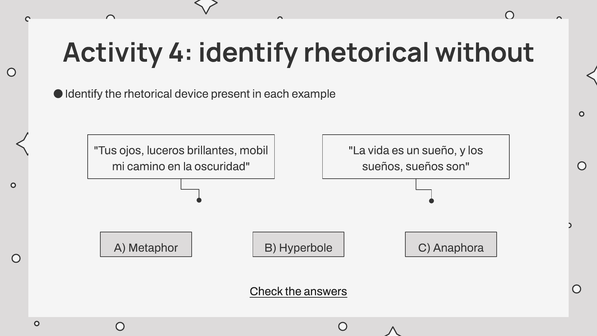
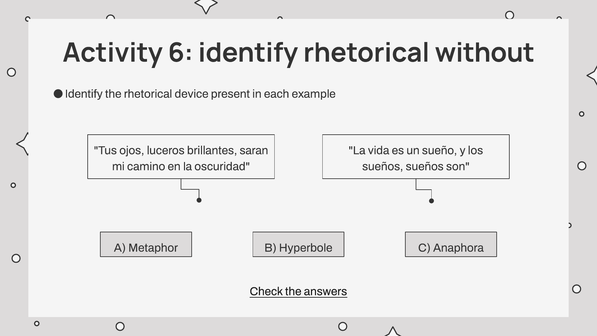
4: 4 -> 6 (181, 53)
mobil: mobil -> saran (254, 150)
